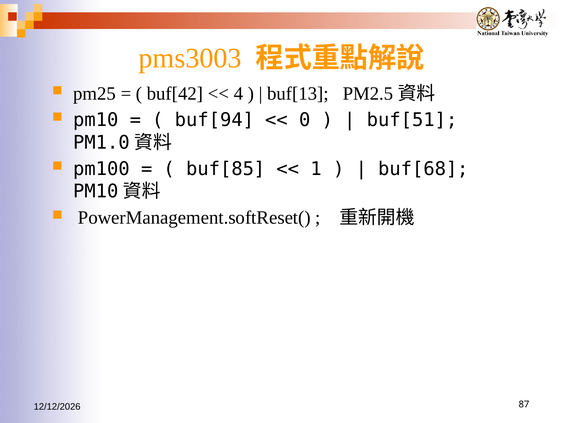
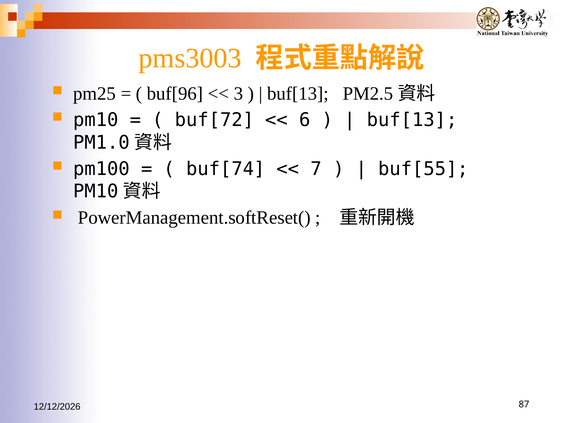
buf[42: buf[42 -> buf[96 (175, 93)
4: 4 -> 3 (238, 93)
buf[94: buf[94 -> buf[72 (214, 120)
0: 0 -> 6 (305, 120)
buf[51: buf[51 -> buf[13 (412, 120)
buf[85: buf[85 -> buf[74 (226, 169)
1: 1 -> 7 (316, 169)
buf[68: buf[68 -> buf[55 (423, 169)
